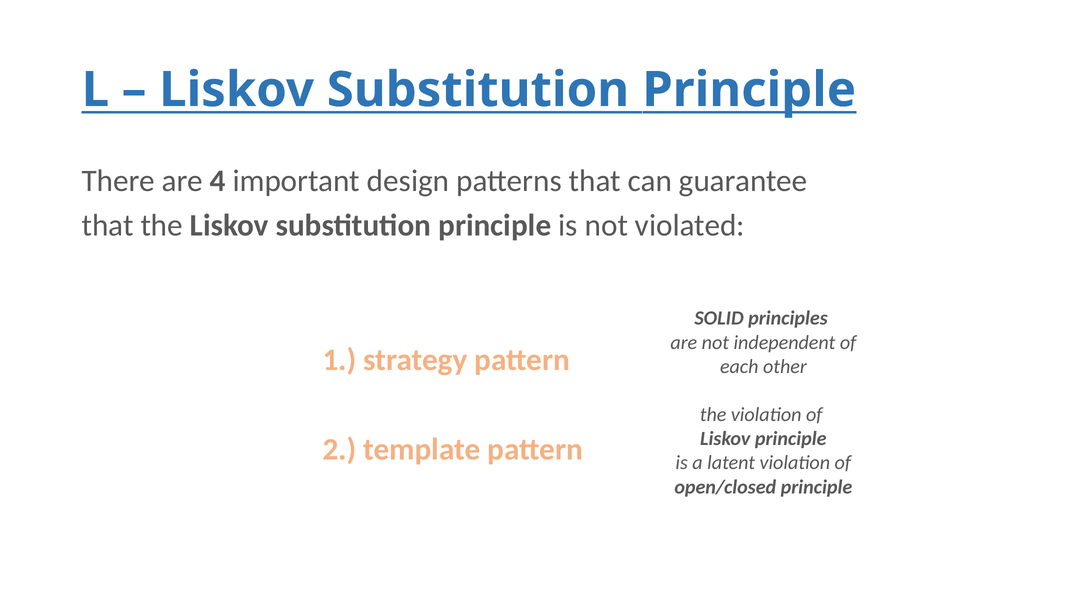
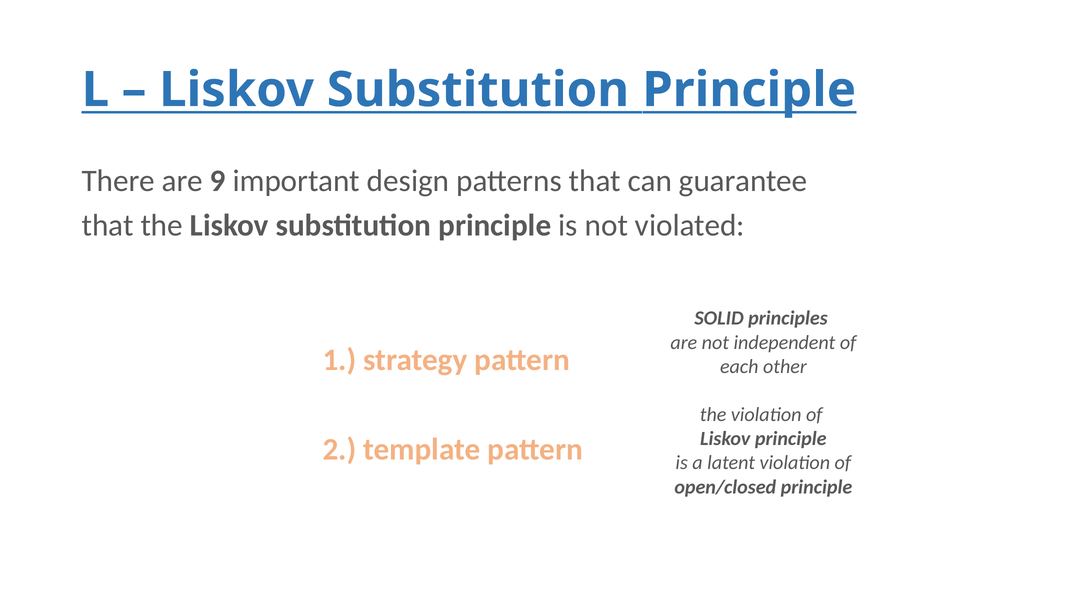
4: 4 -> 9 (218, 181)
